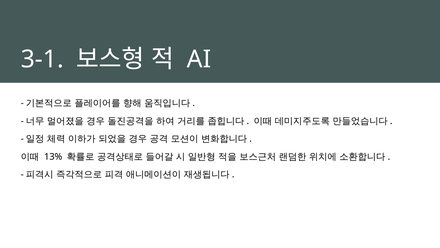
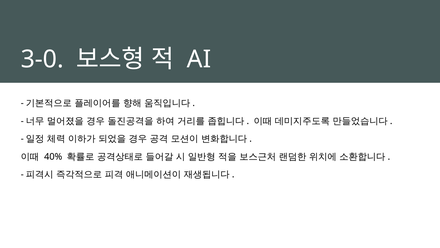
3-1: 3-1 -> 3-0 (42, 59)
13%: 13% -> 40% (53, 156)
